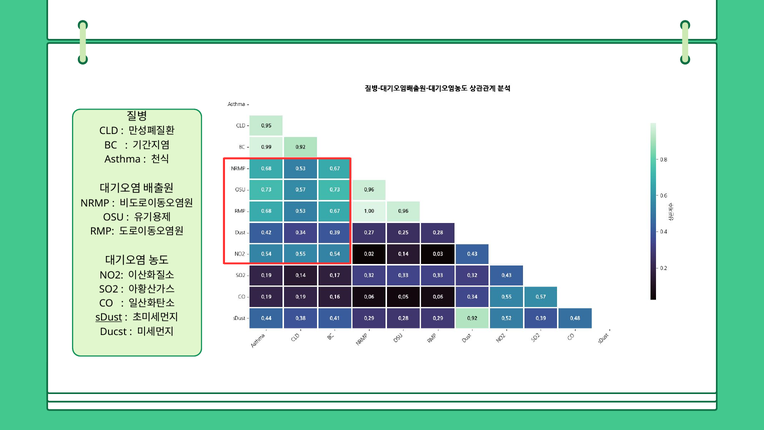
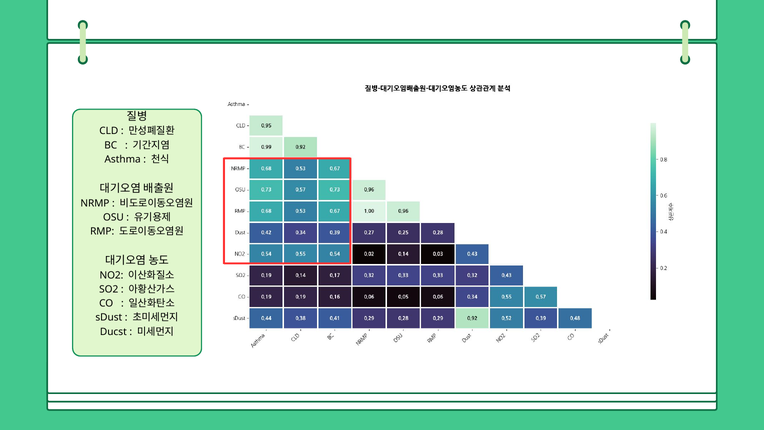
sDust underline: present -> none (109, 317)
